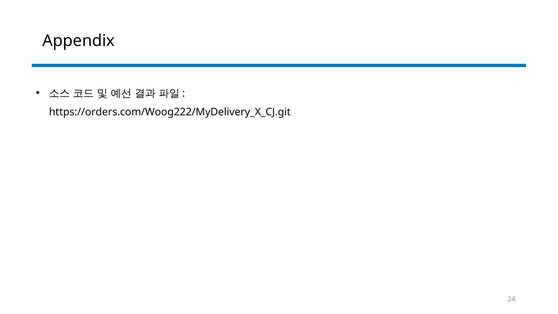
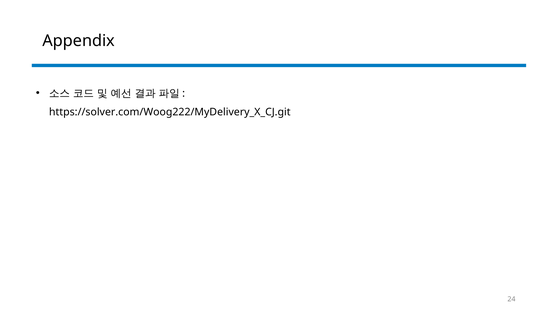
https://orders.com/Woog222/MyDelivery_X_CJ.git: https://orders.com/Woog222/MyDelivery_X_CJ.git -> https://solver.com/Woog222/MyDelivery_X_CJ.git (170, 112)
